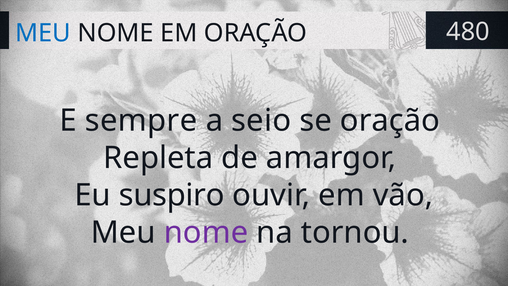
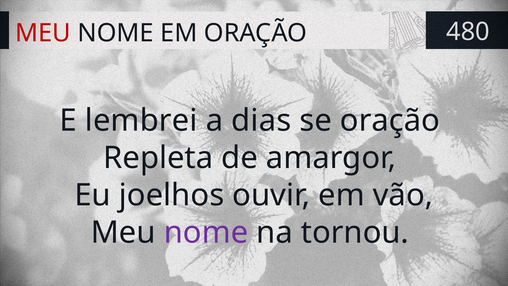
MEU colour: blue -> red (43, 33)
sempre: sempre -> lembrei (141, 121)
seio: seio -> dias (261, 121)
suspiro: suspiro -> joelhos (172, 195)
